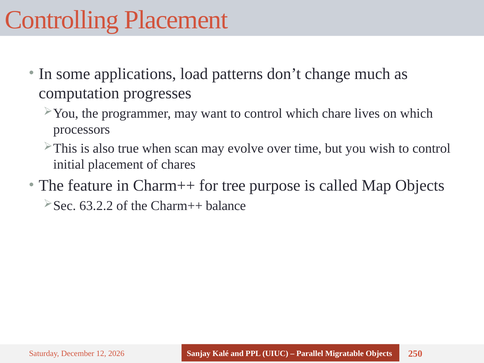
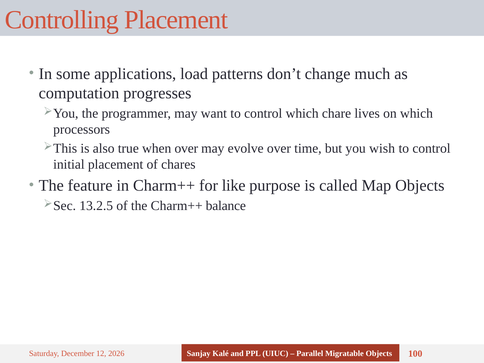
when scan: scan -> over (186, 148)
tree: tree -> like (234, 186)
63.2.2: 63.2.2 -> 13.2.5 (96, 206)
250: 250 -> 100 (415, 354)
